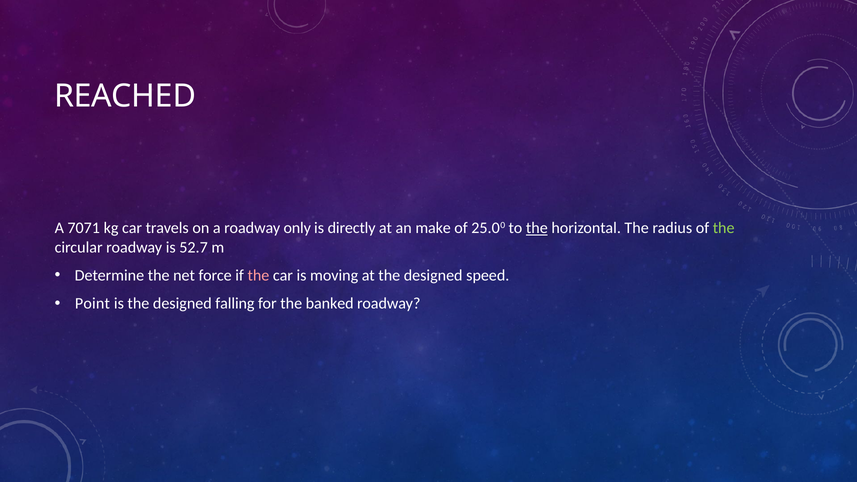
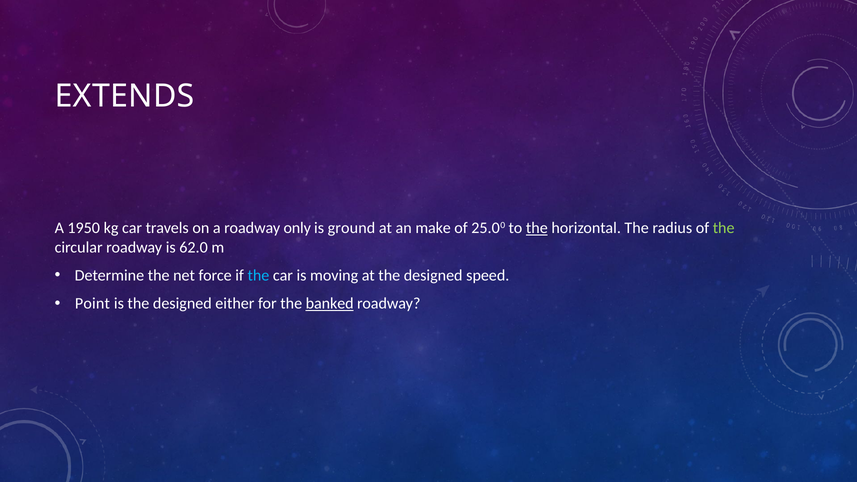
REACHED: REACHED -> EXTENDS (125, 96)
7071: 7071 -> 1950 (84, 228)
directly: directly -> ground (351, 228)
52.7: 52.7 -> 62.0 (194, 247)
the colour: pink -> light blue (258, 275)
falling: falling -> either (235, 304)
banked underline: none -> present (330, 304)
